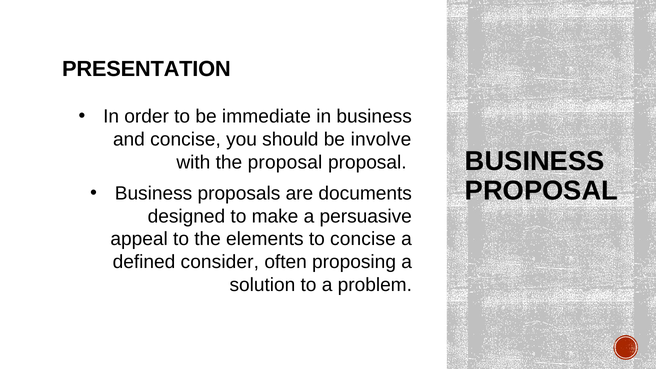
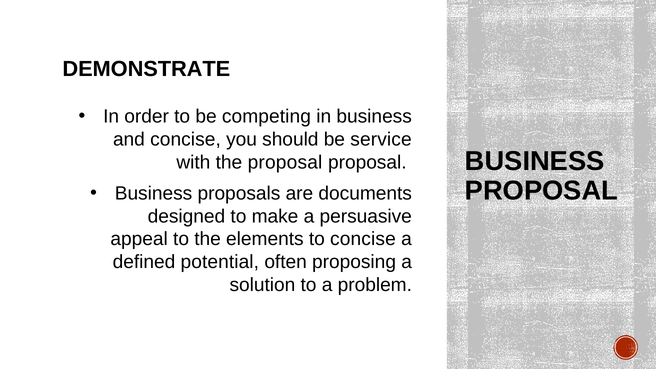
PRESENTATION: PRESENTATION -> DEMONSTRATE (146, 69)
immediate: immediate -> competing (266, 116)
involve: involve -> service (381, 139)
consider: consider -> potential (220, 262)
